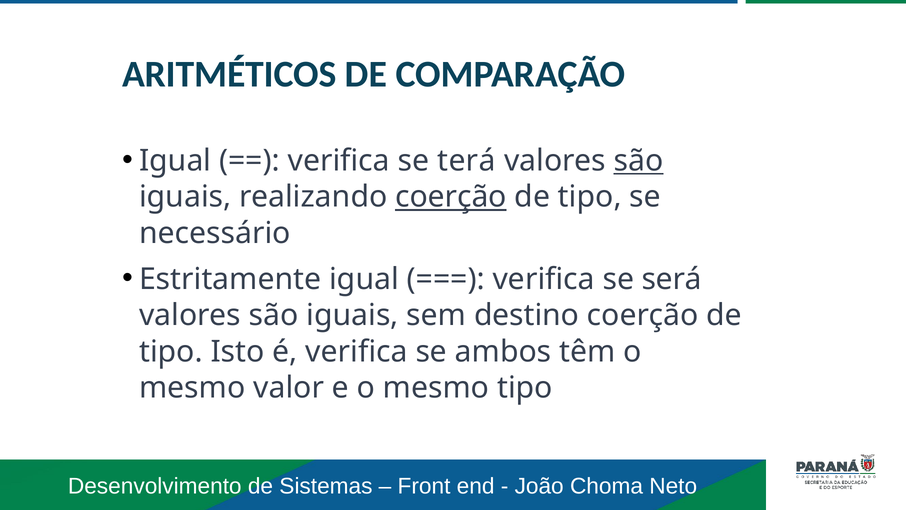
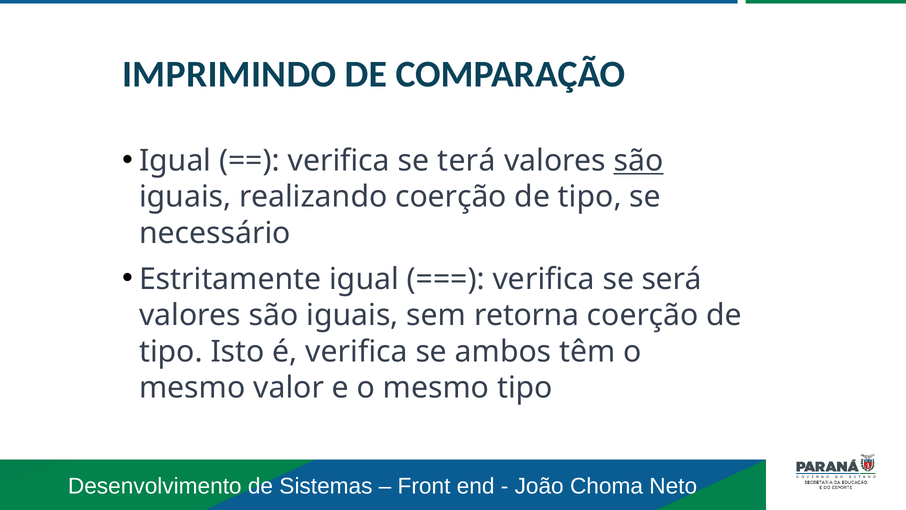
ARITMÉTICOS: ARITMÉTICOS -> IMPRIMINDO (229, 74)
coerção underline: present -> none (451, 197)
destino: destino -> retorna (527, 315)
